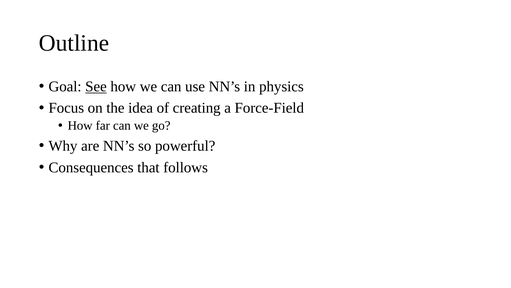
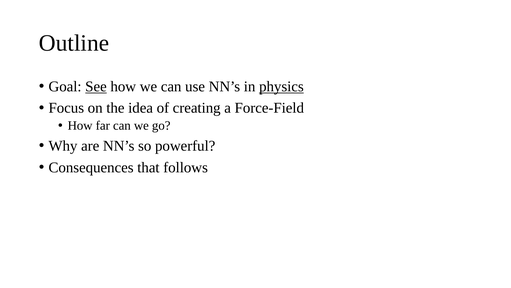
physics underline: none -> present (281, 86)
